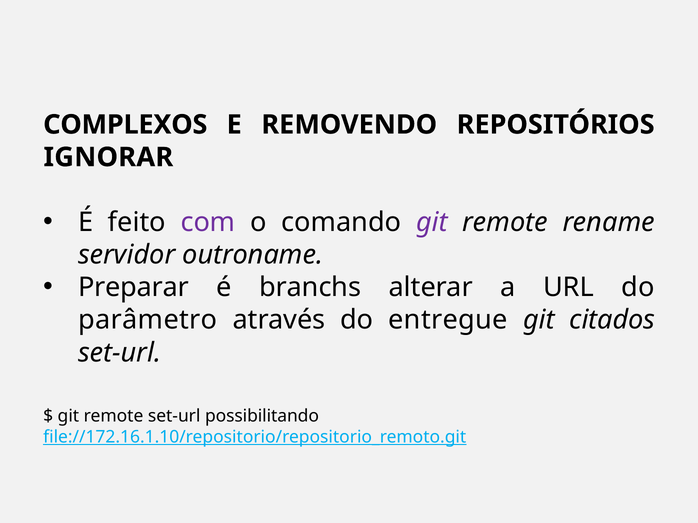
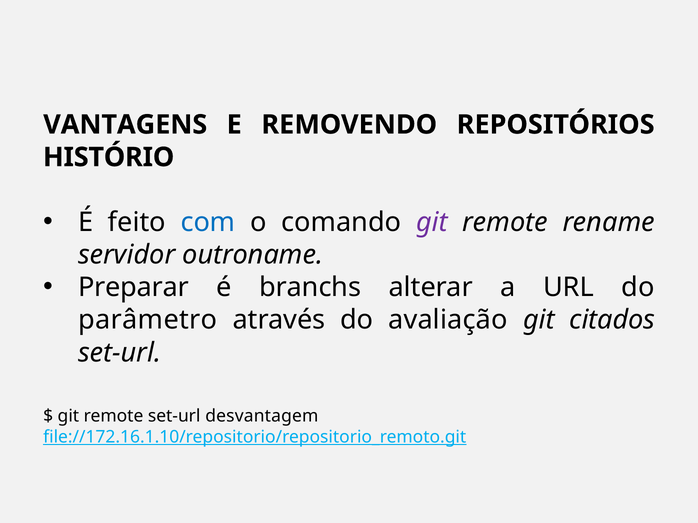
COMPLEXOS: COMPLEXOS -> VANTAGENS (125, 125)
IGNORAR: IGNORAR -> HISTÓRIO (109, 157)
com colour: purple -> blue (208, 223)
entregue: entregue -> avaliação (448, 320)
possibilitando: possibilitando -> desvantagem (262, 416)
